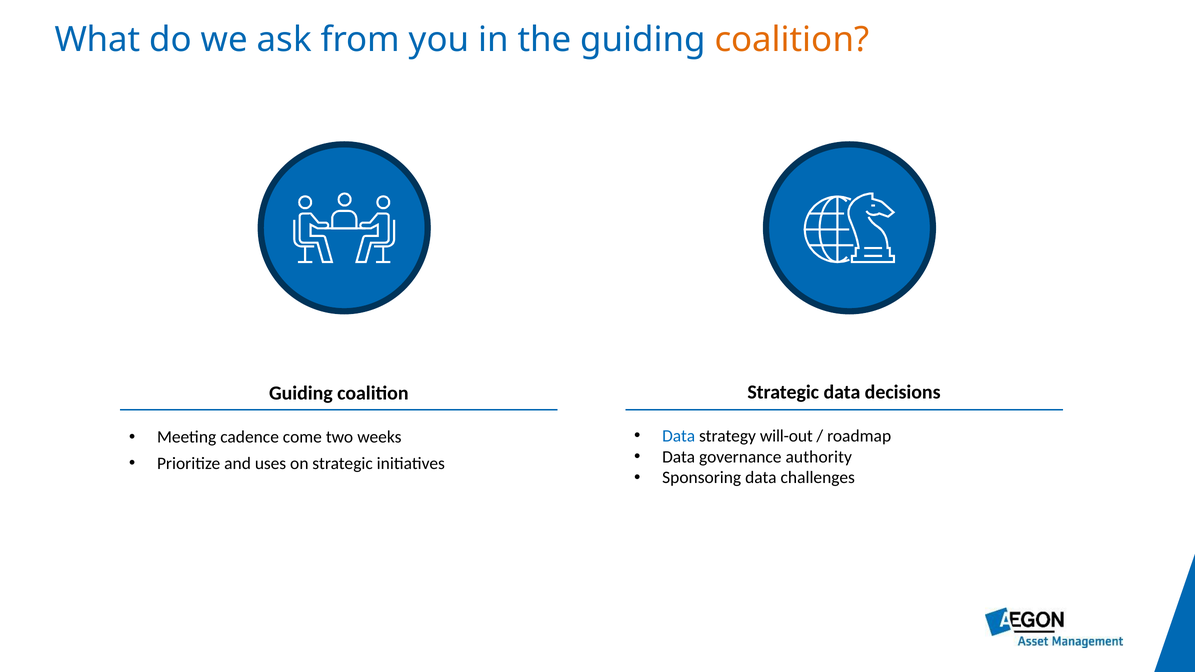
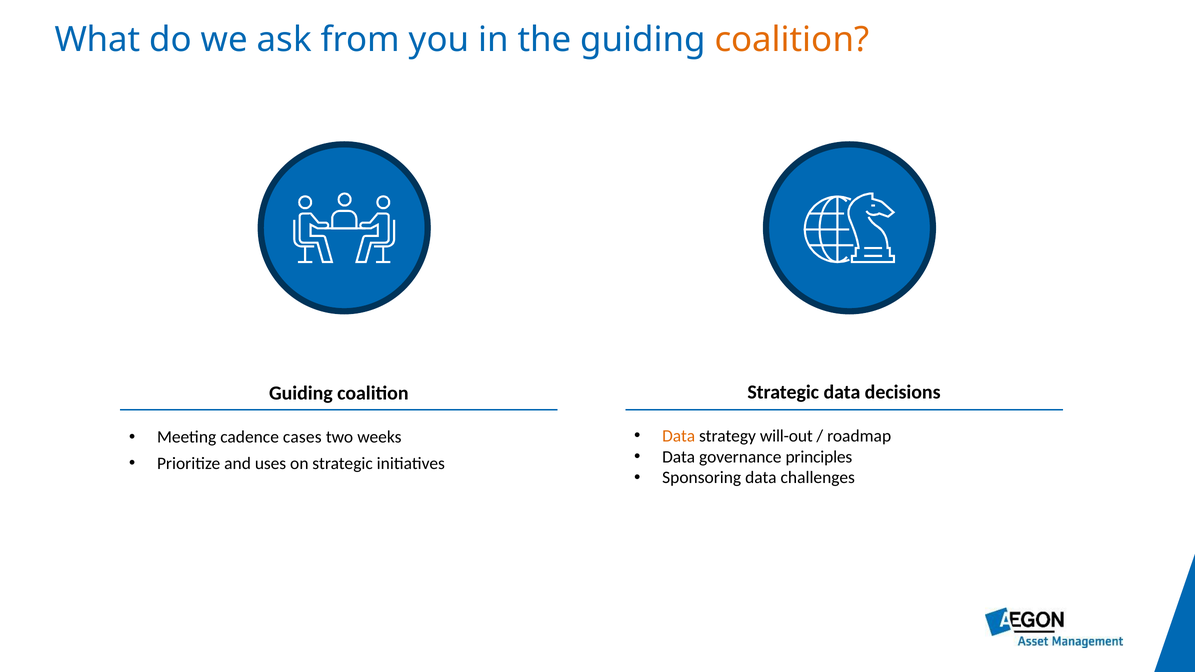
Data colour: blue -> orange (679, 436)
come: come -> cases (302, 437)
authority: authority -> principles (819, 457)
